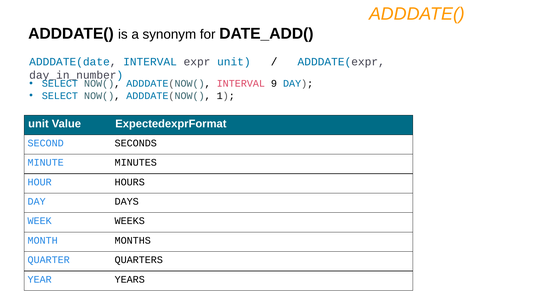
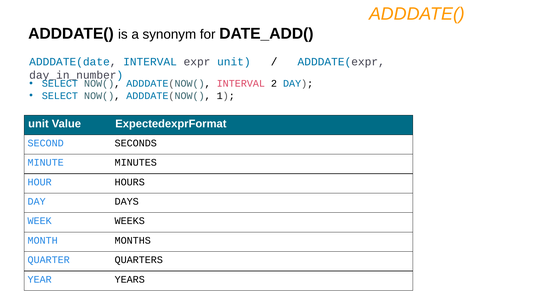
9: 9 -> 2 (274, 83)
